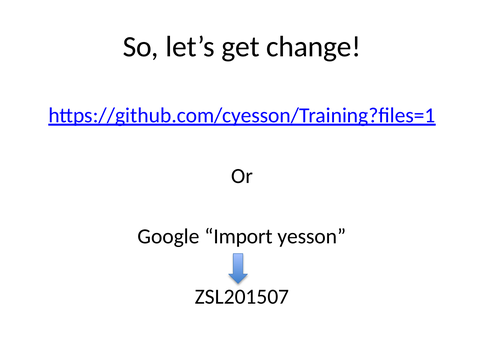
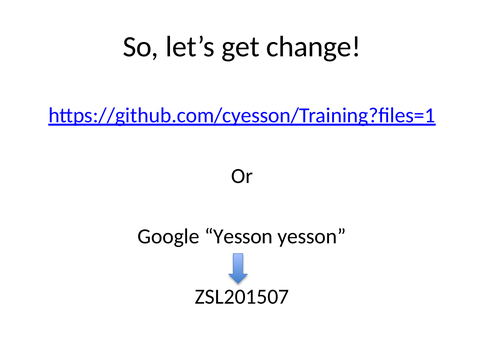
Google Import: Import -> Yesson (239, 236)
